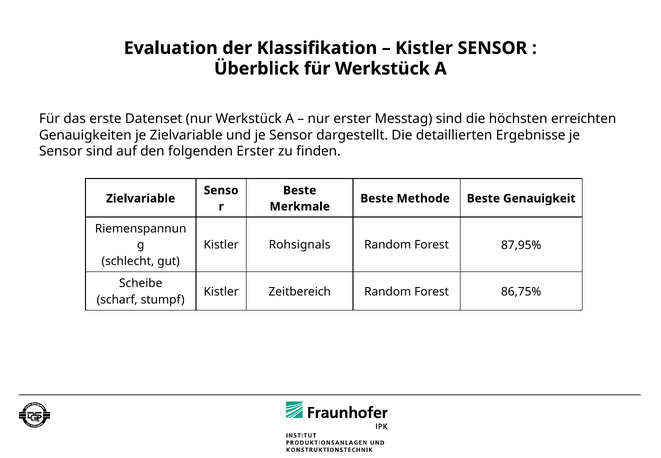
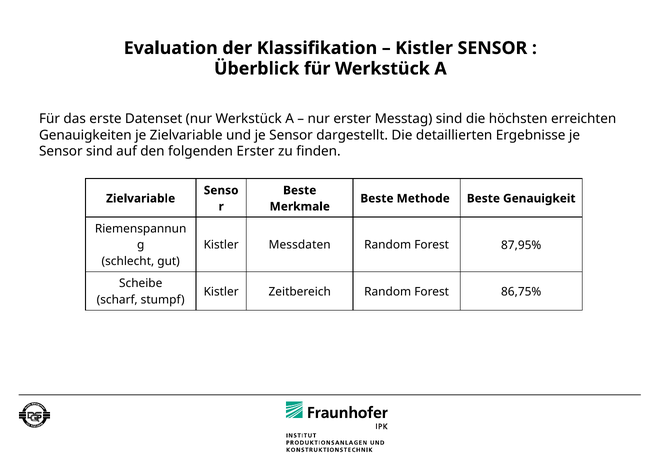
Rohsignals: Rohsignals -> Messdaten (300, 245)
